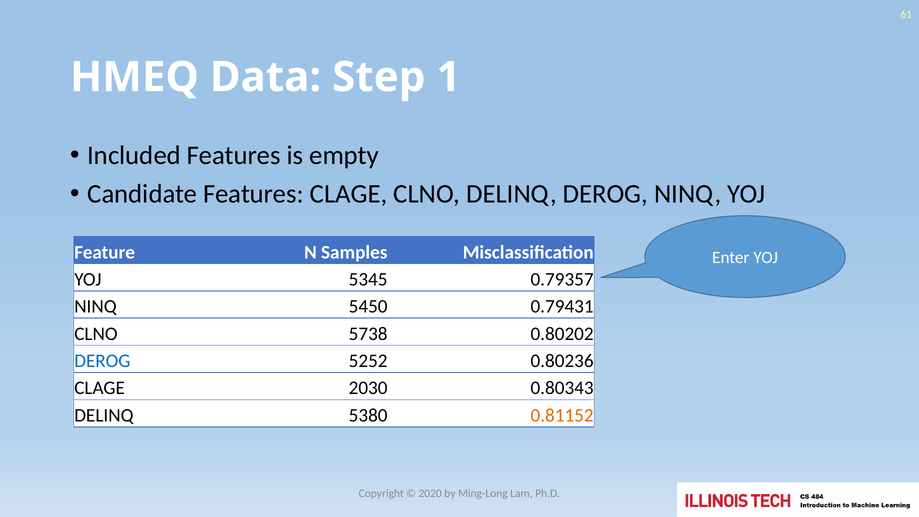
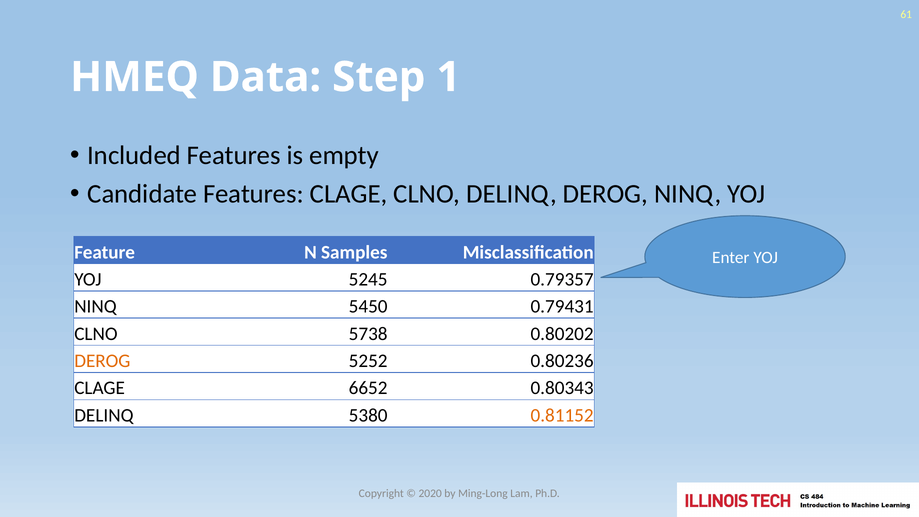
5345: 5345 -> 5245 (368, 279)
DEROG colour: blue -> orange (102, 361)
2030: 2030 -> 6652 (368, 388)
